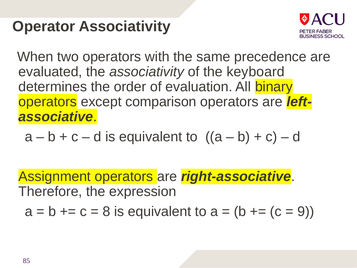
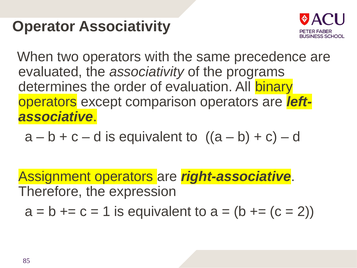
keyboard: keyboard -> programs (256, 72)
8: 8 -> 1 (106, 211)
9: 9 -> 2 (306, 211)
